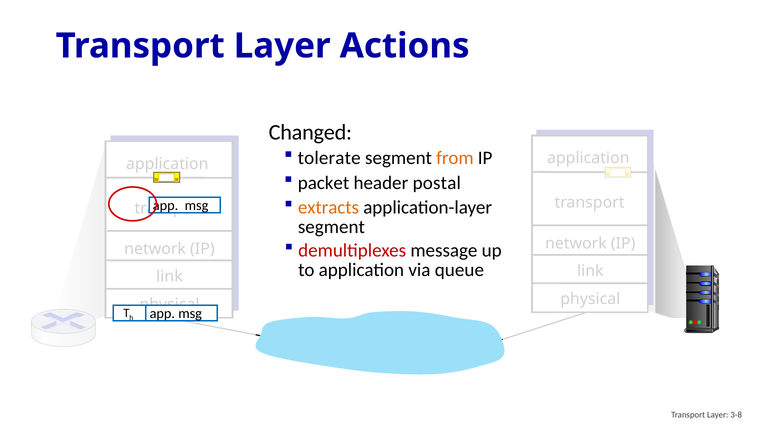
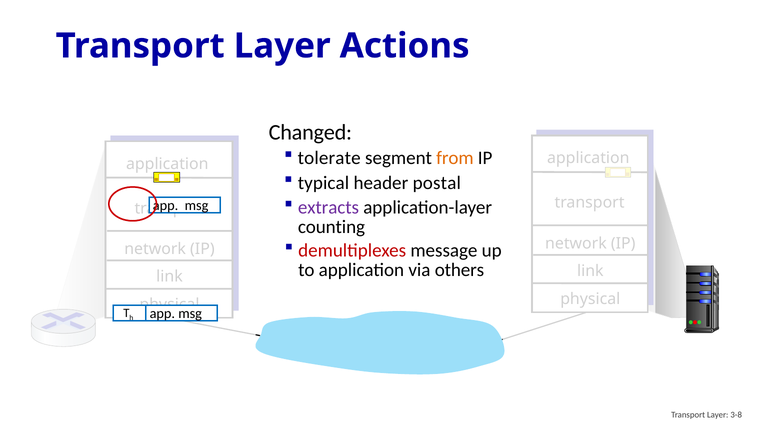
packet: packet -> typical (323, 183)
extracts colour: orange -> purple (328, 207)
segment: segment -> counting (331, 227)
queue: queue -> others (459, 270)
